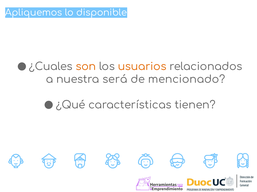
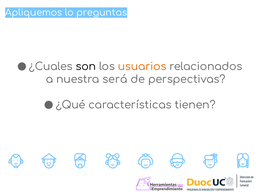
disponible: disponible -> preguntas (102, 13)
son colour: orange -> black (86, 67)
mencionado: mencionado -> perspectivas (187, 80)
